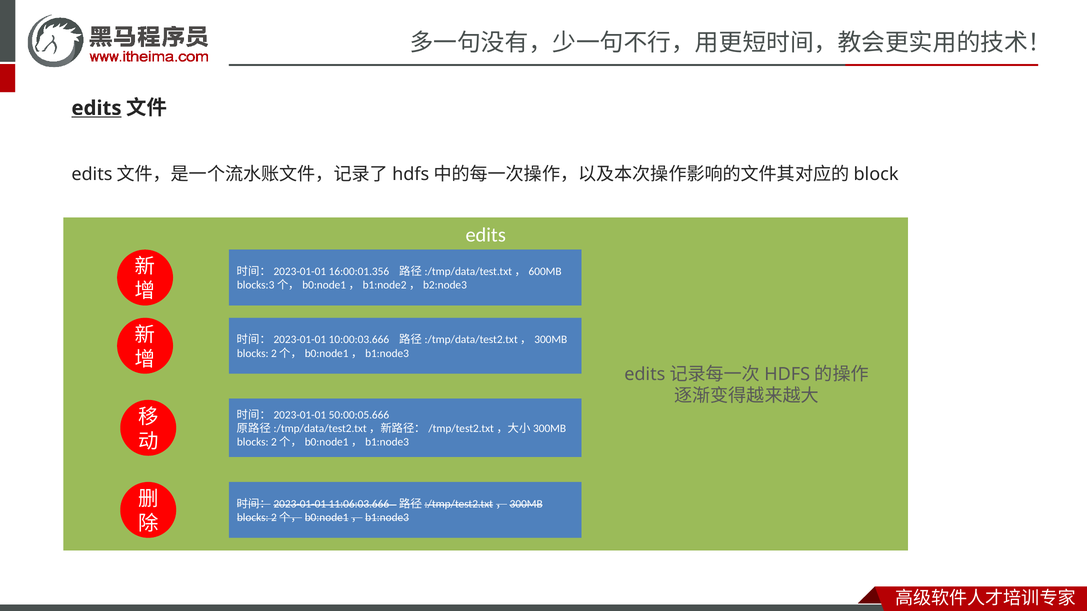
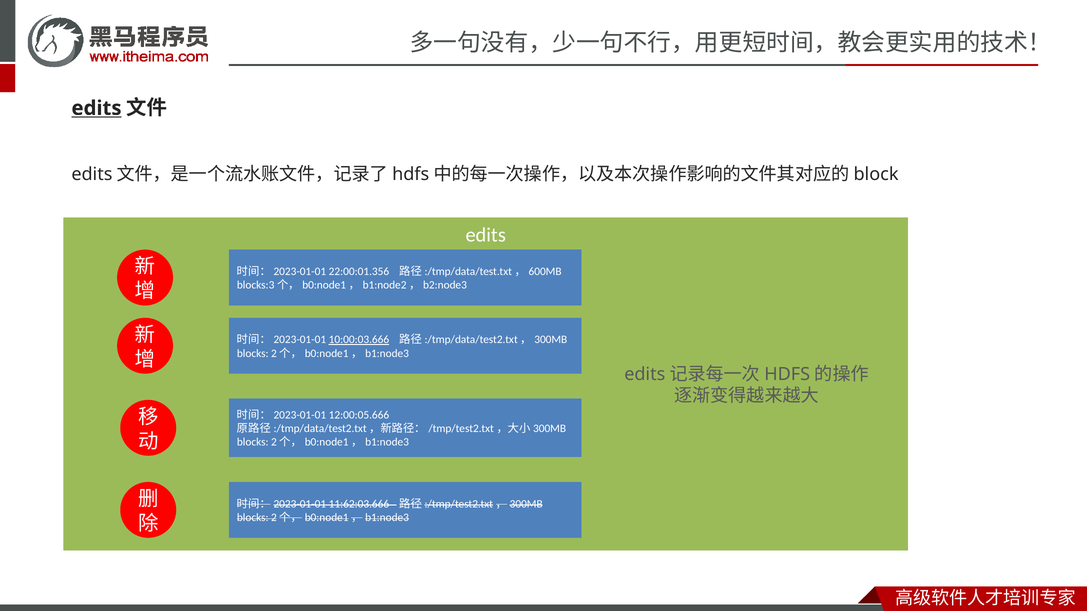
16:00:01.356: 16:00:01.356 -> 22:00:01.356 (359, 272)
10:00:03.666 underline: none -> present (359, 340)
50:00:05.666: 50:00:05.666 -> 12:00:05.666 (359, 415)
11:06:03.666: 11:06:03.666 -> 11:62:03.666 (359, 504)
